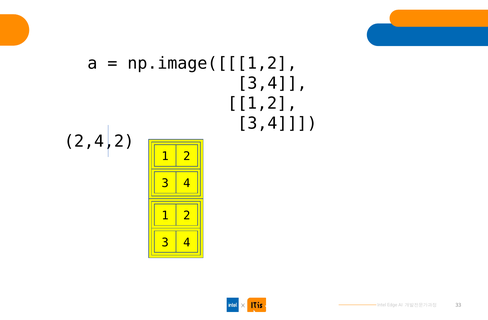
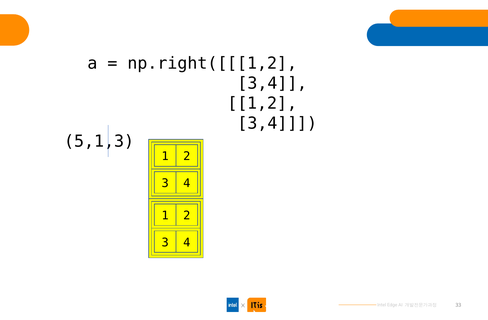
np.image([[[1,2: np.image([[[1,2 -> np.right([[[1,2 (212, 64)
2,4,2: 2,4,2 -> 5,1,3 (99, 142)
